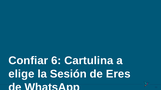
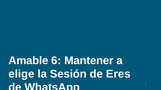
Confiar: Confiar -> Amable (28, 61)
Cartulina: Cartulina -> Mantener (89, 61)
